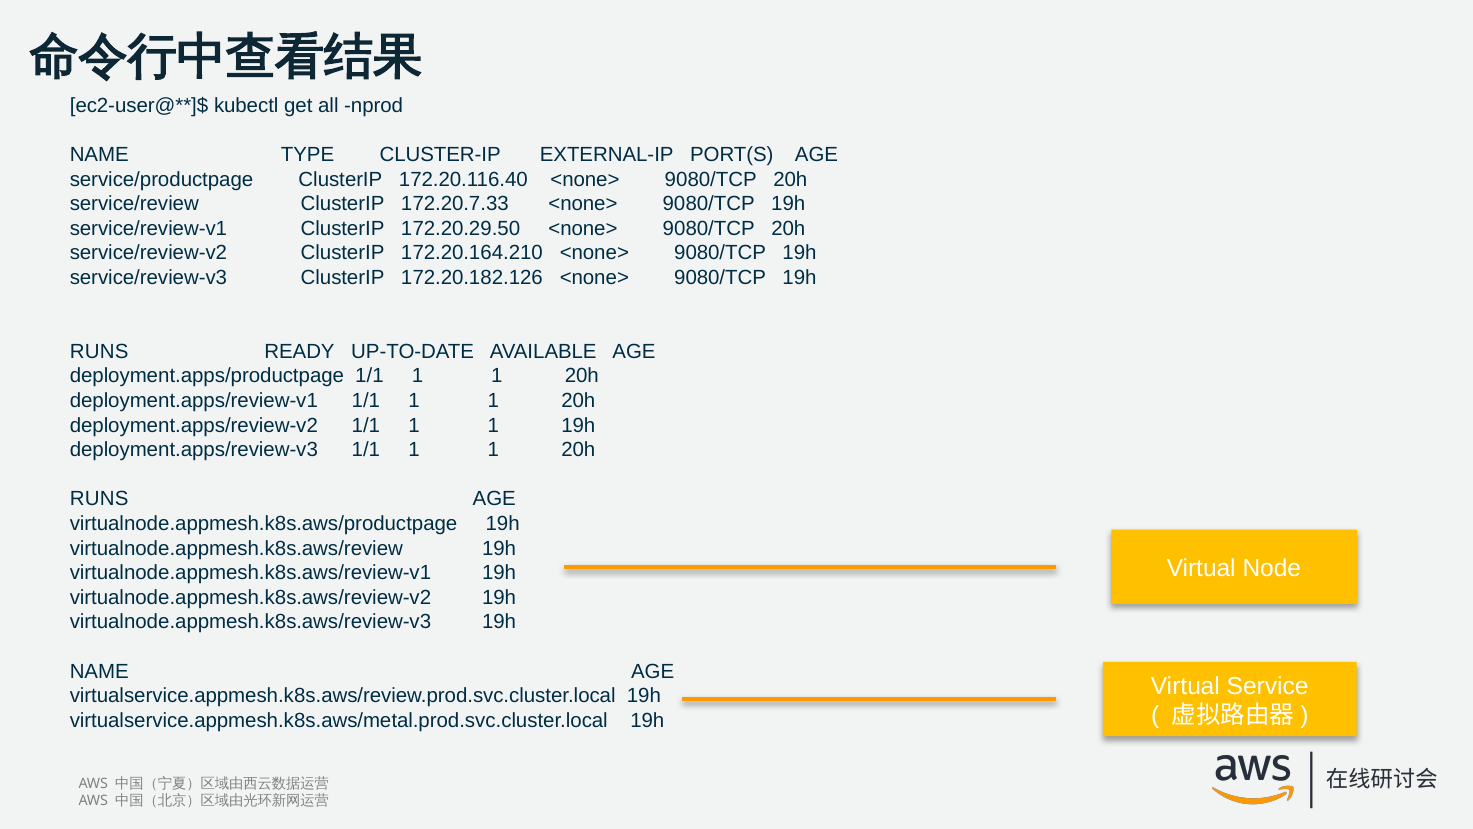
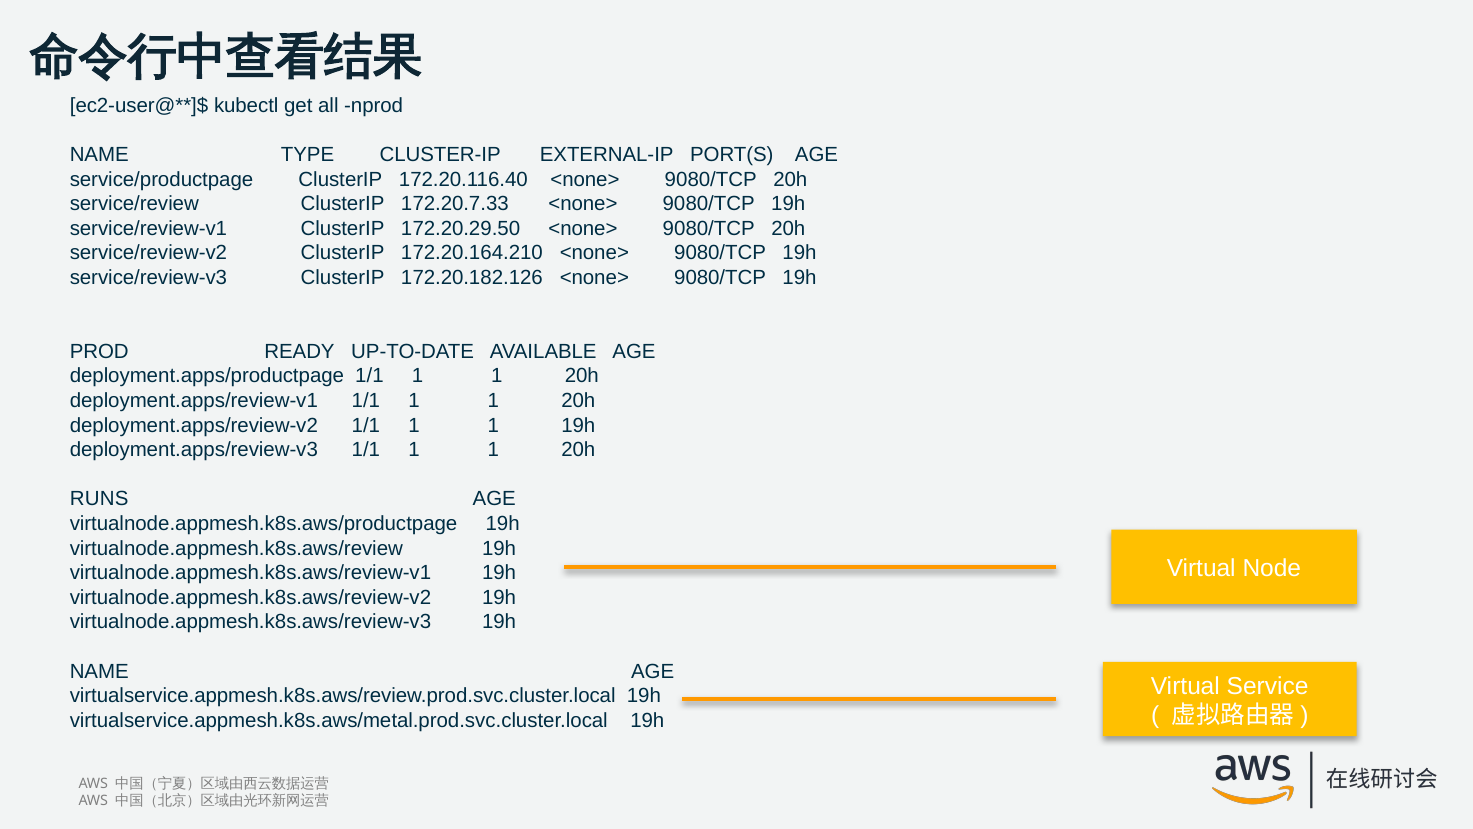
RUNS: RUNS -> PROD (99, 351)
